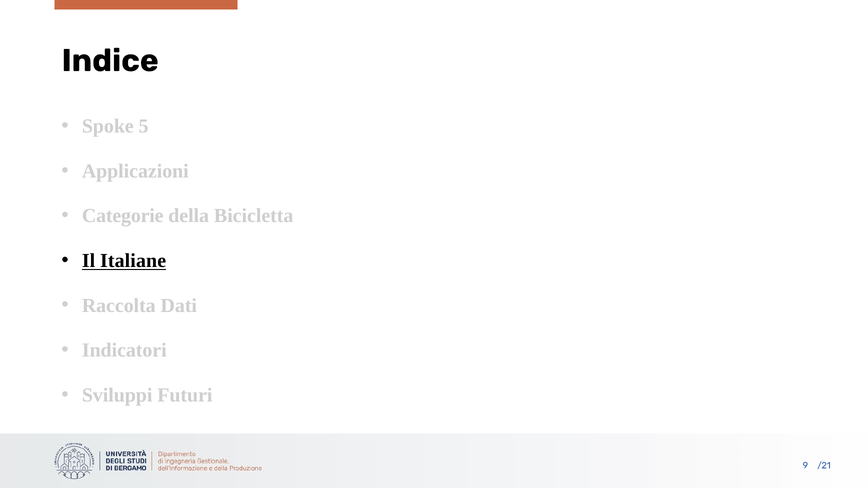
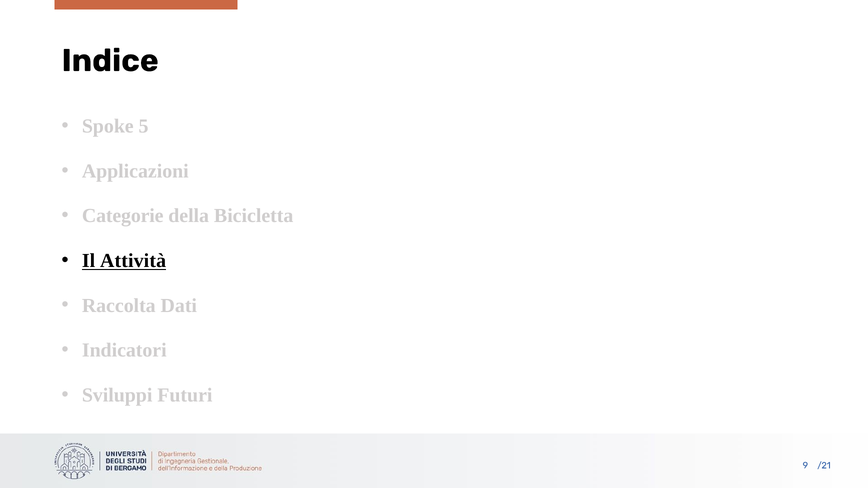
Italiane: Italiane -> Attività (133, 261)
